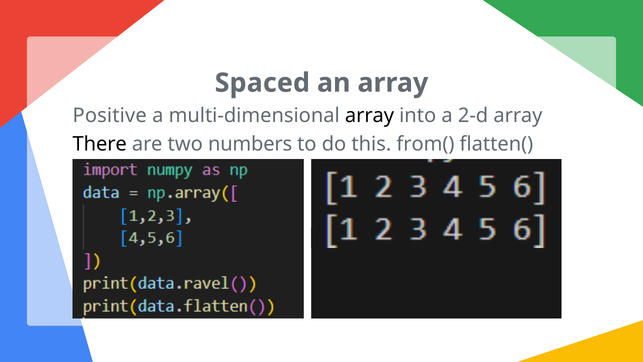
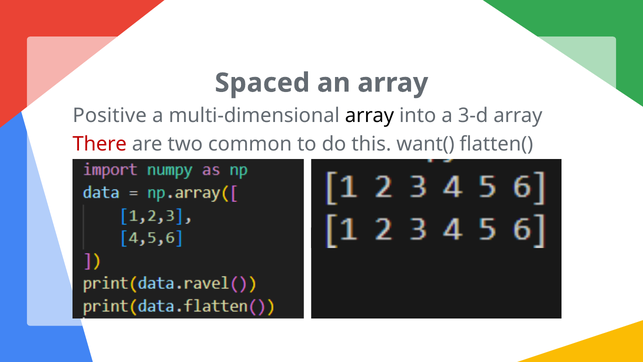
2-d: 2-d -> 3-d (473, 116)
There colour: black -> red (100, 144)
numbers: numbers -> common (250, 144)
from(: from( -> want( (426, 144)
